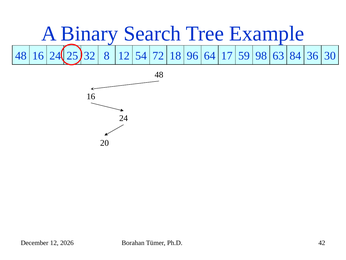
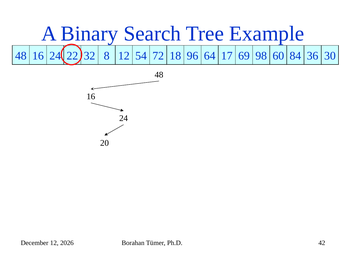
25: 25 -> 22 (72, 56)
59: 59 -> 69 (244, 56)
63: 63 -> 60 (278, 56)
